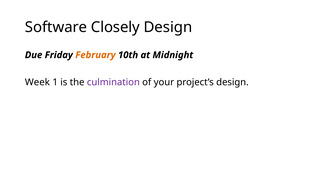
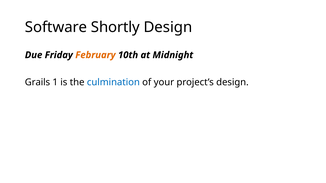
Closely: Closely -> Shortly (115, 27)
Week: Week -> Grails (37, 82)
culmination colour: purple -> blue (113, 82)
